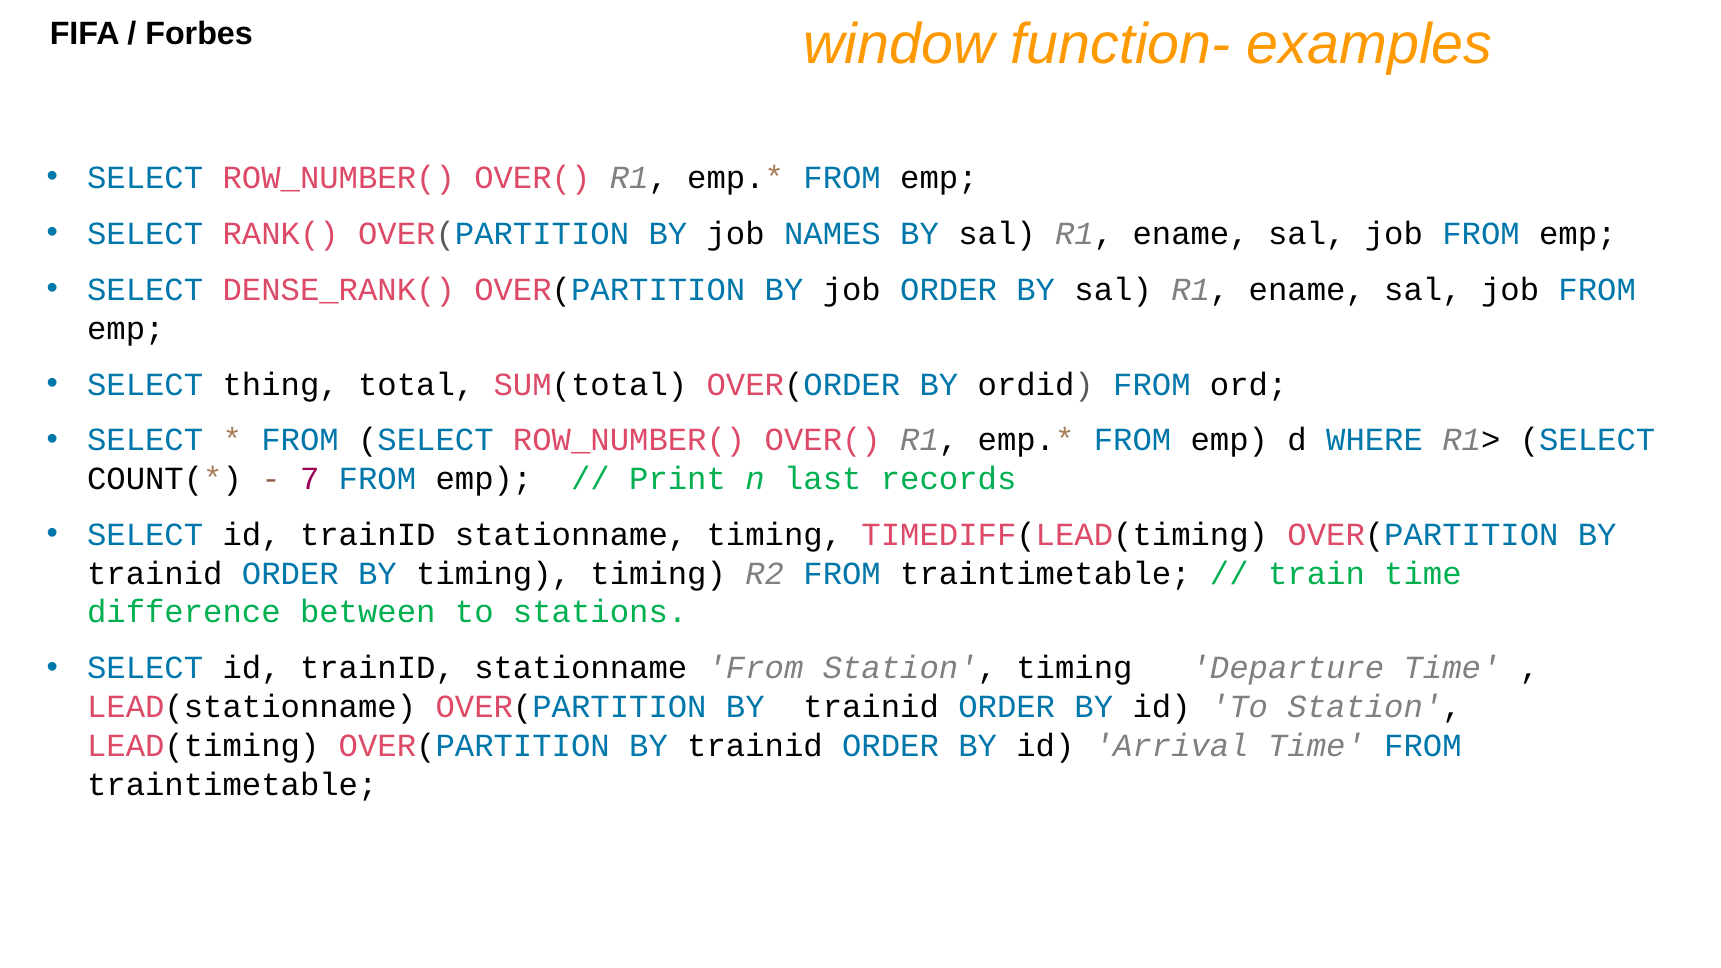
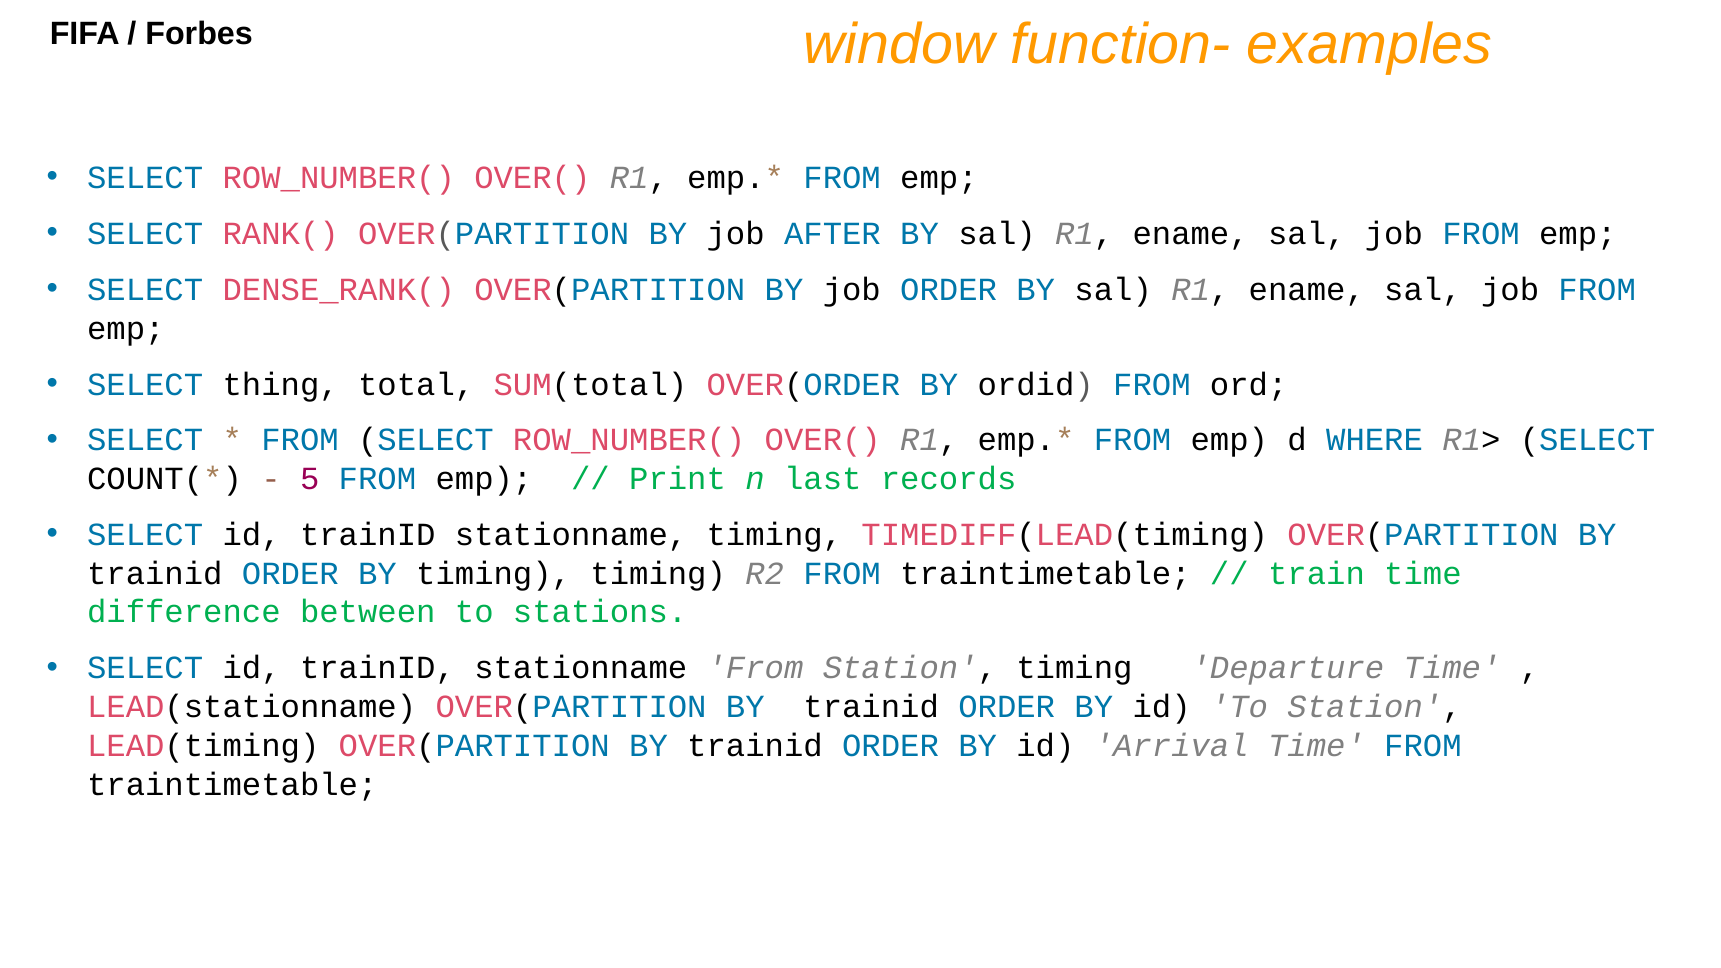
NAMES: NAMES -> AFTER (832, 234)
7: 7 -> 5 (310, 479)
